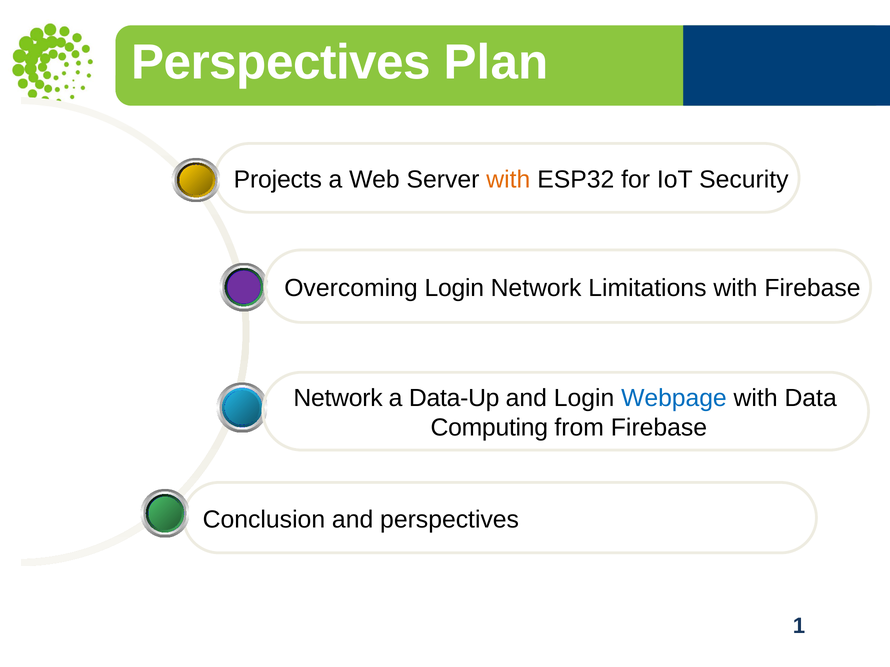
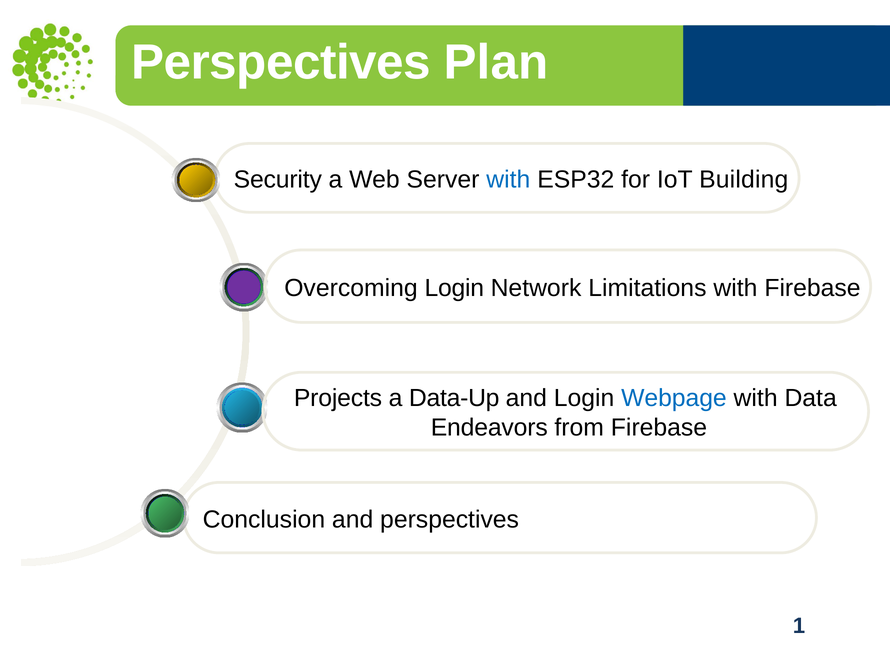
Projects: Projects -> Security (278, 180)
with colour: orange -> blue (508, 180)
Security: Security -> Building (744, 180)
Network: Network -> Projects (338, 398)
Computing: Computing -> Endeavors (489, 428)
